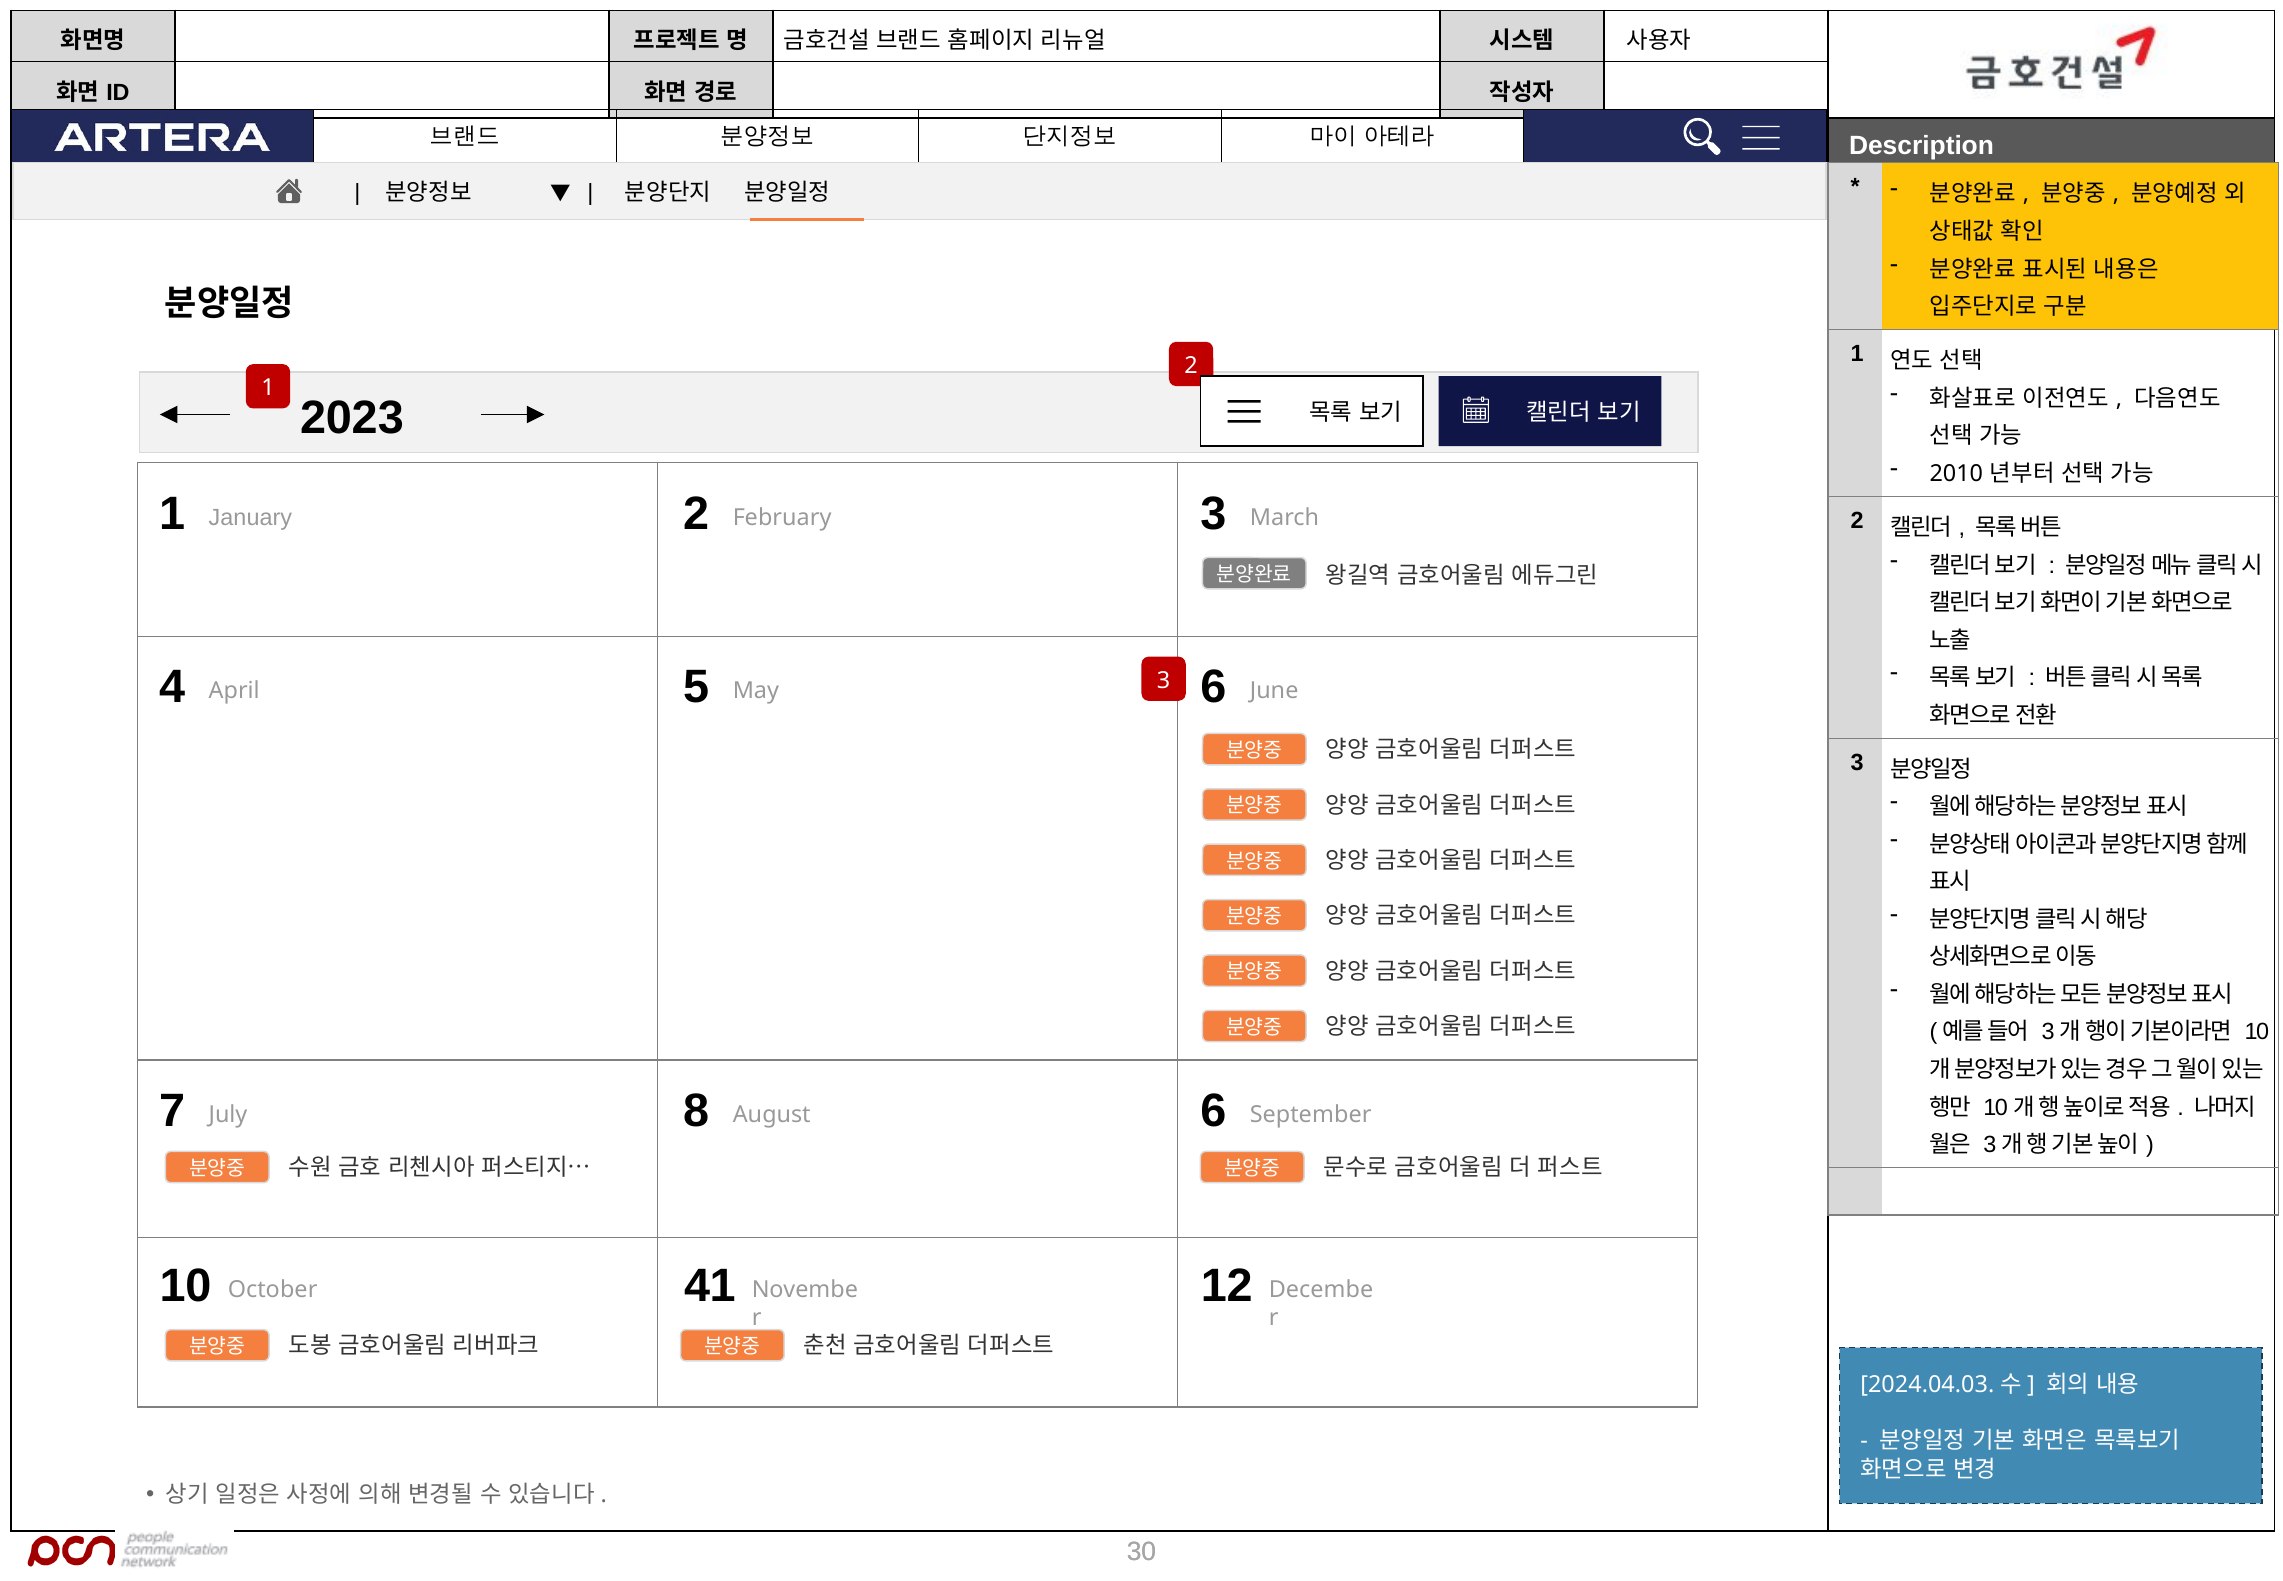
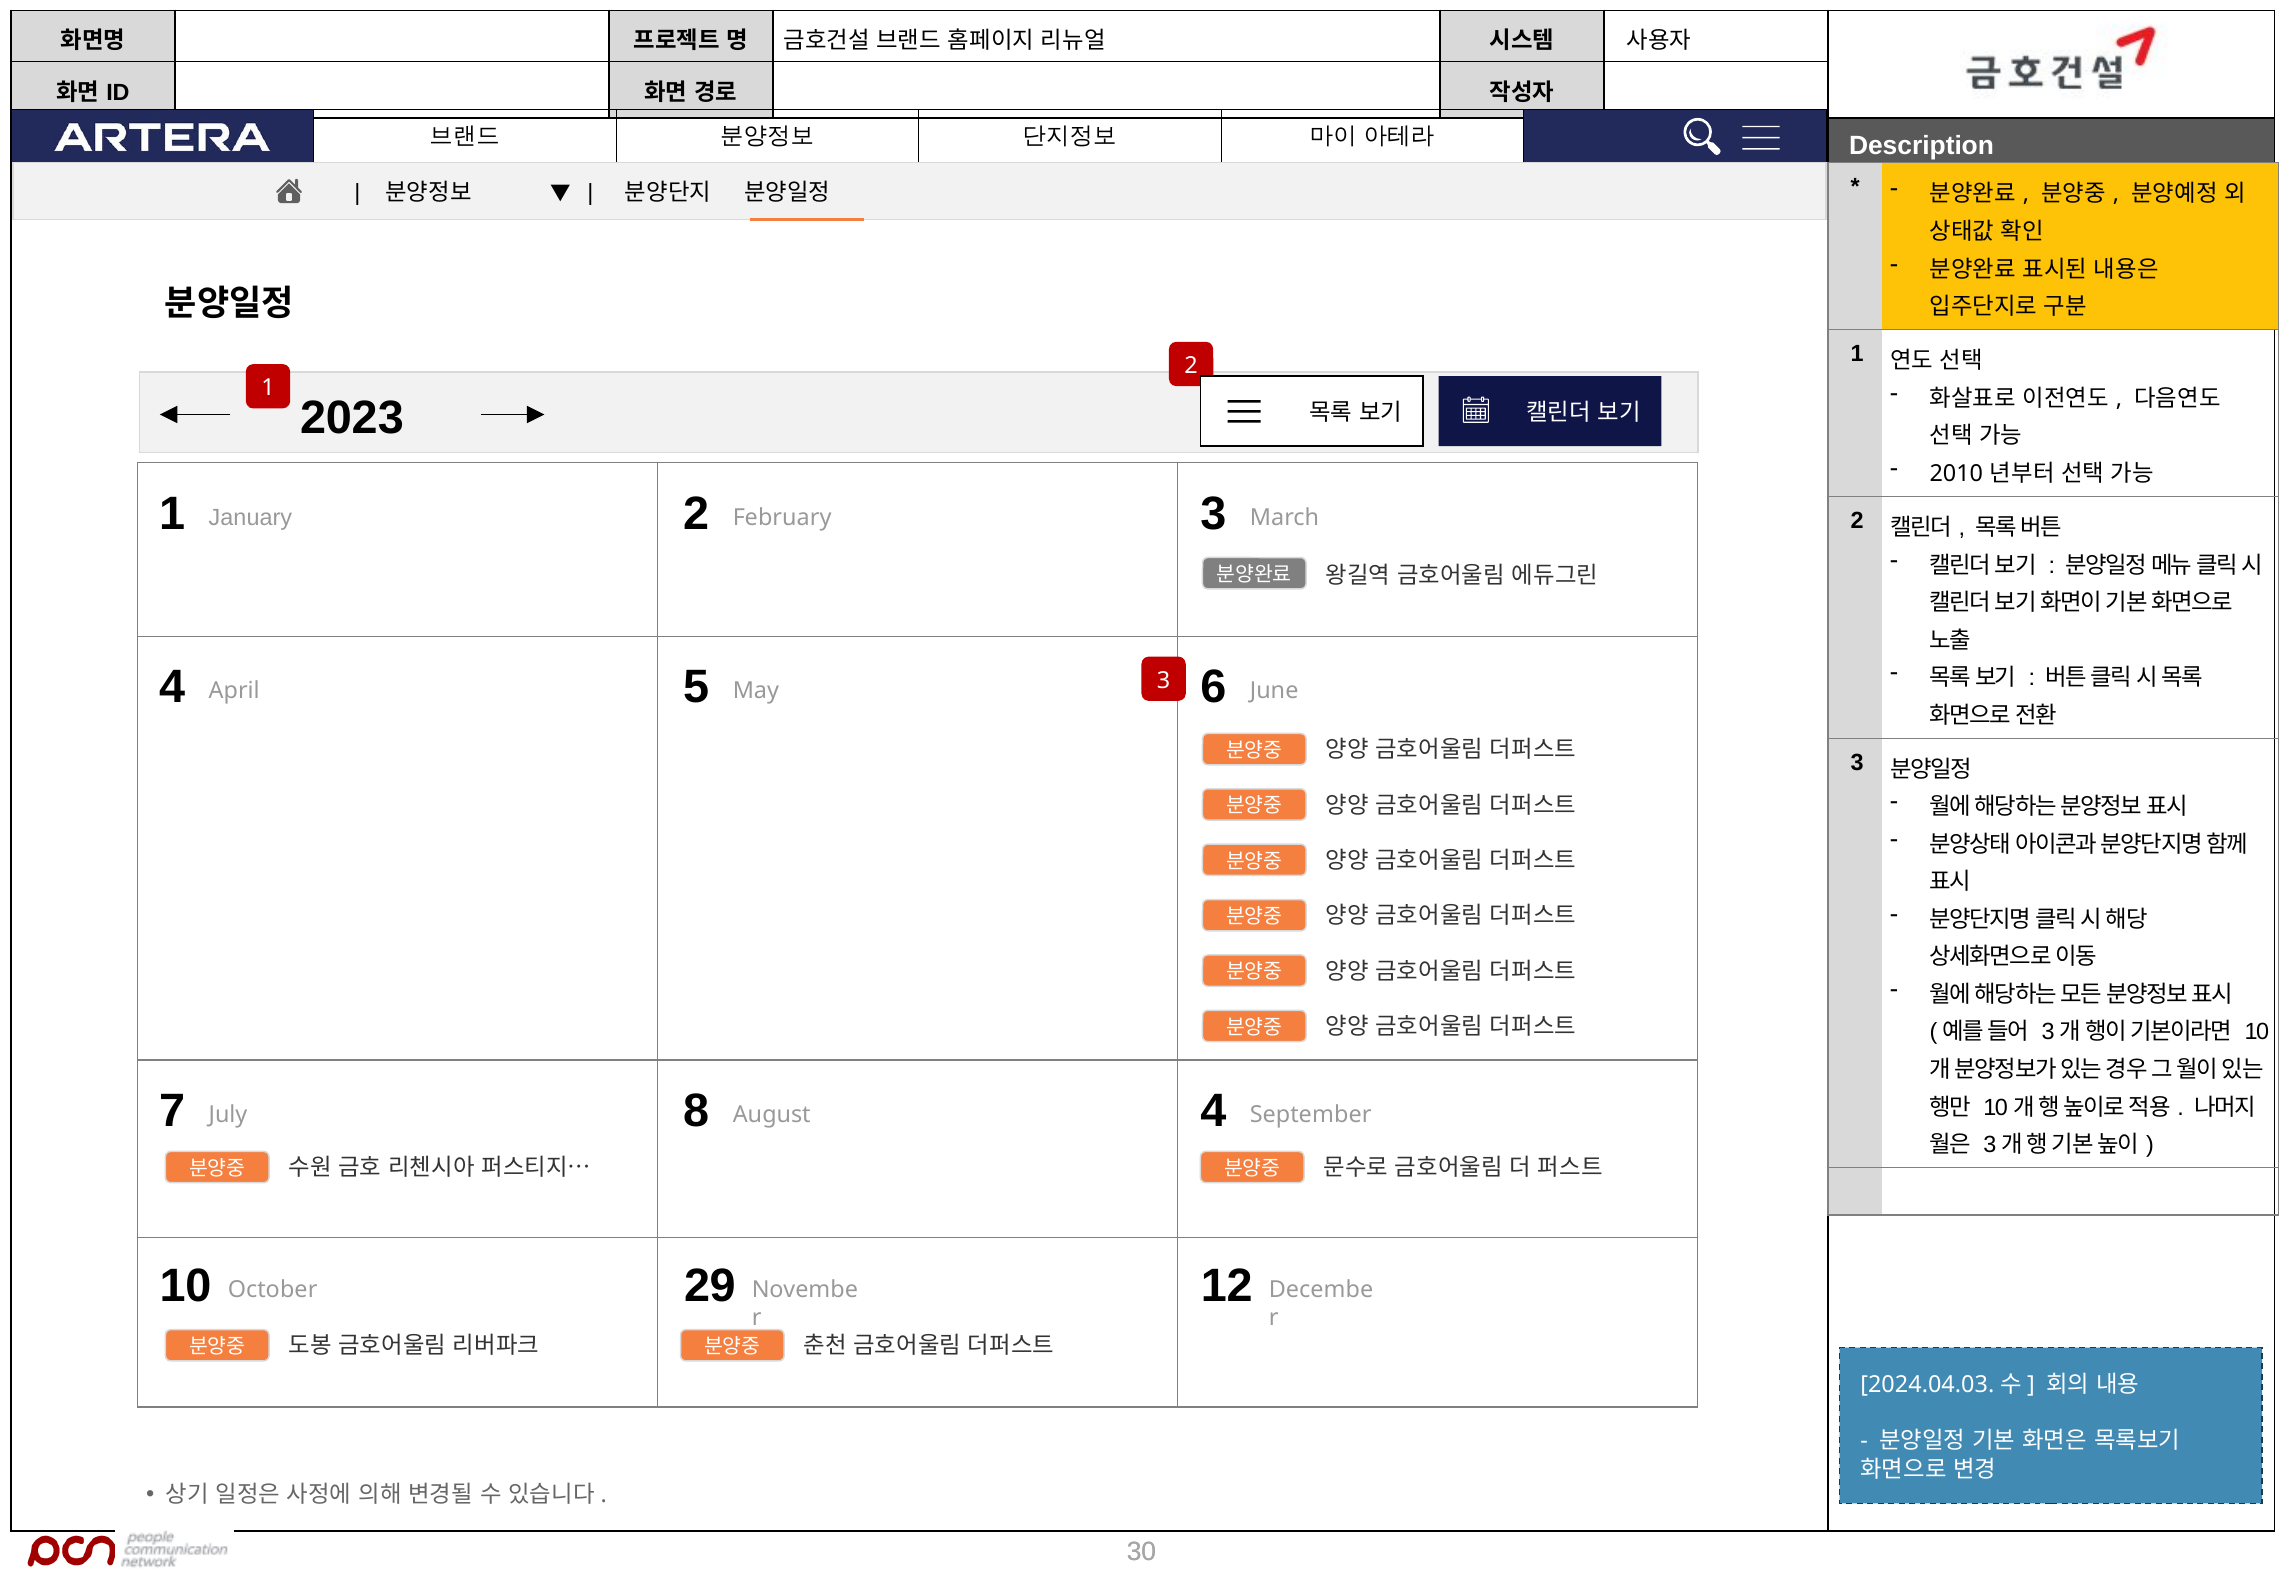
August 6: 6 -> 4 (1213, 1111)
41: 41 -> 29 (710, 1286)
